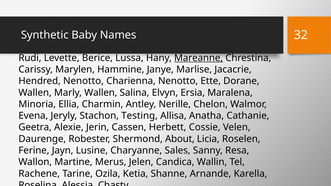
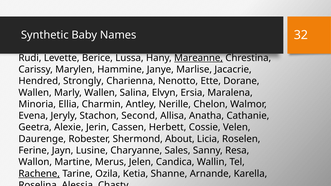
Hendred Nenotto: Nenotto -> Strongly (83, 81)
Testing: Testing -> Second (139, 116)
Rachene underline: none -> present (39, 174)
